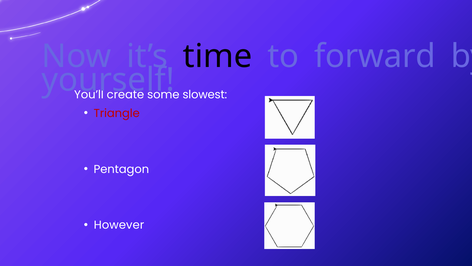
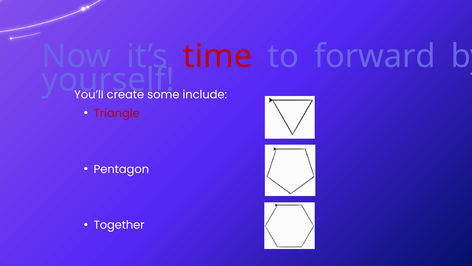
time colour: black -> red (218, 56)
slowest: slowest -> include (205, 95)
However: However -> Together (119, 225)
